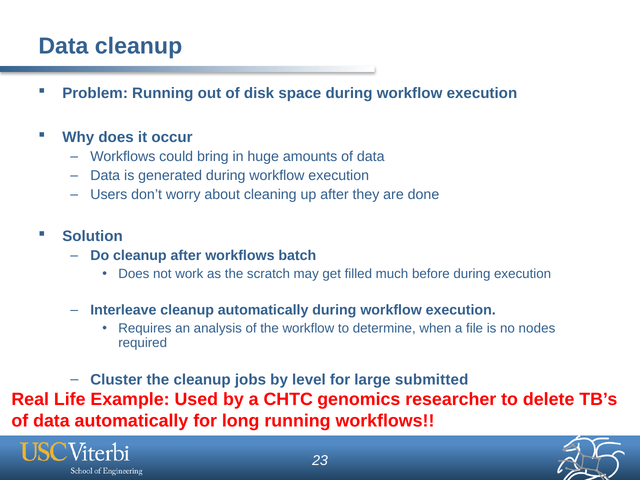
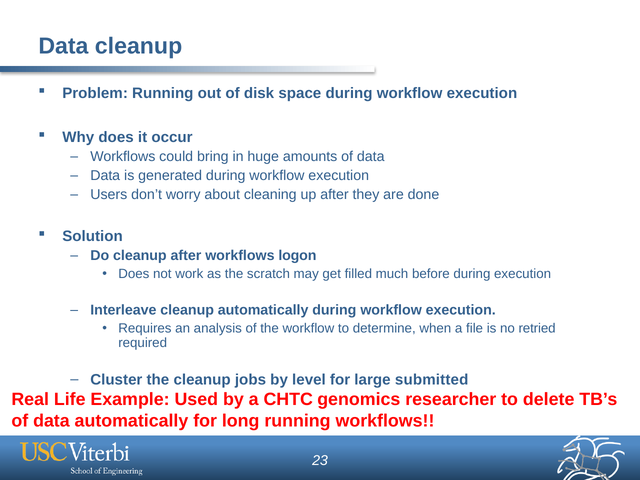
batch: batch -> logon (297, 256)
nodes: nodes -> retried (537, 328)
